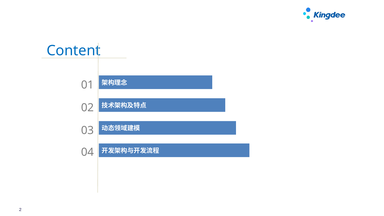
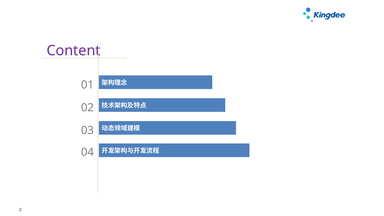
Content colour: blue -> purple (74, 51)
